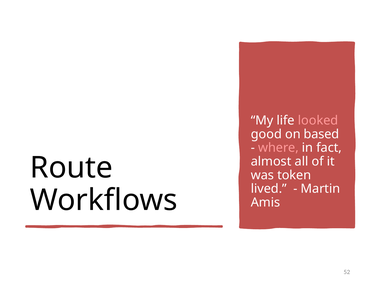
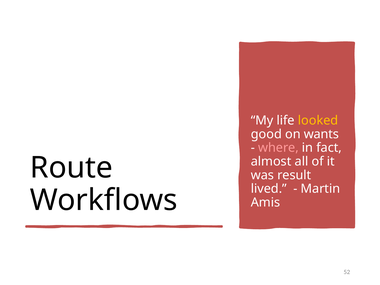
looked colour: pink -> yellow (318, 120)
based: based -> wants (321, 134)
token: token -> result (294, 175)
